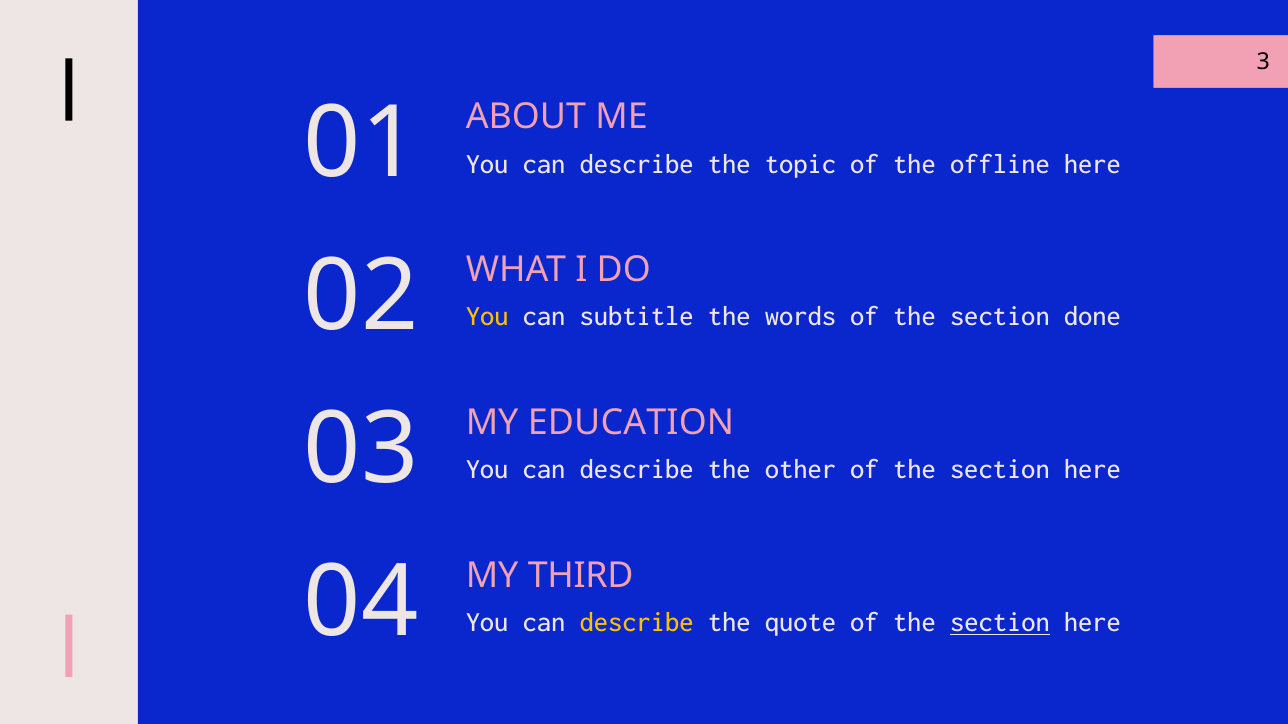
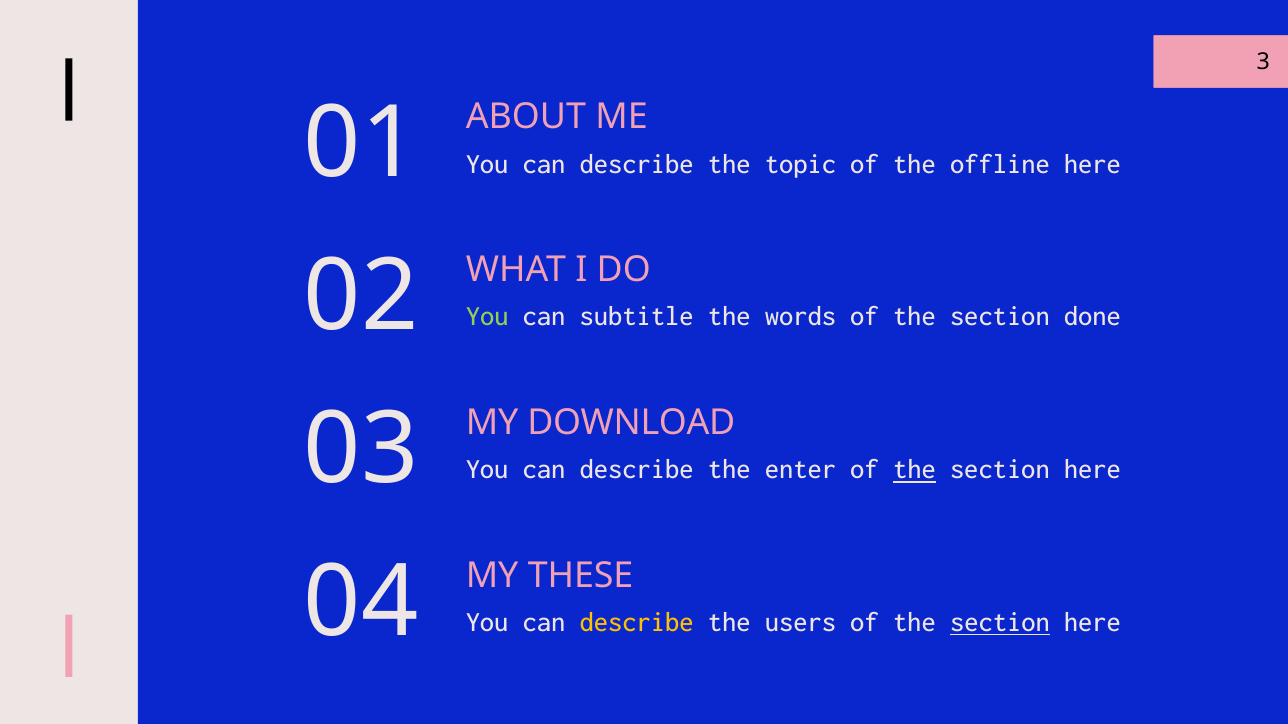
You colour: yellow -> light green (487, 317)
EDUCATION: EDUCATION -> DOWNLOAD (631, 423)
other: other -> enter (800, 470)
the underline: none -> present (914, 470)
THIRD: THIRD -> THESE (581, 576)
quote: quote -> users (800, 623)
